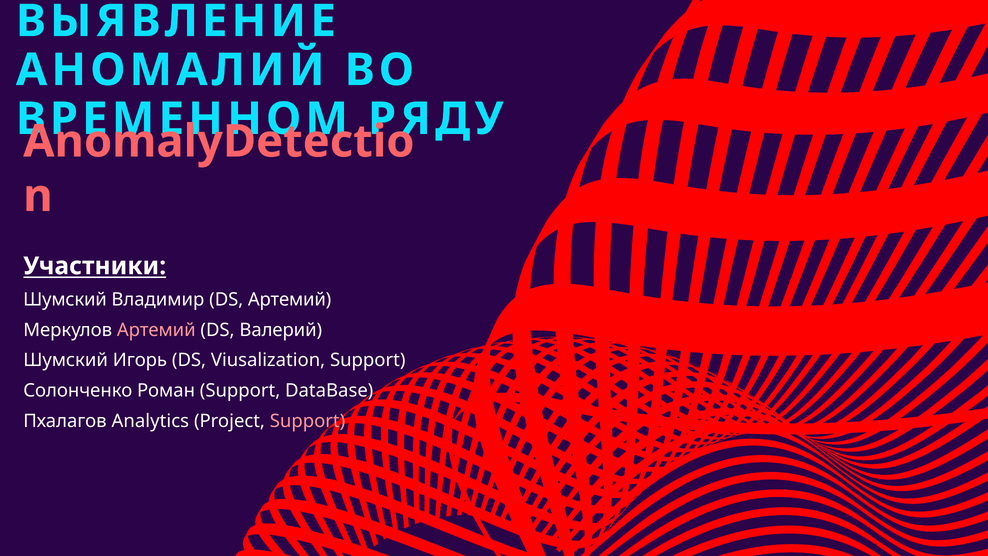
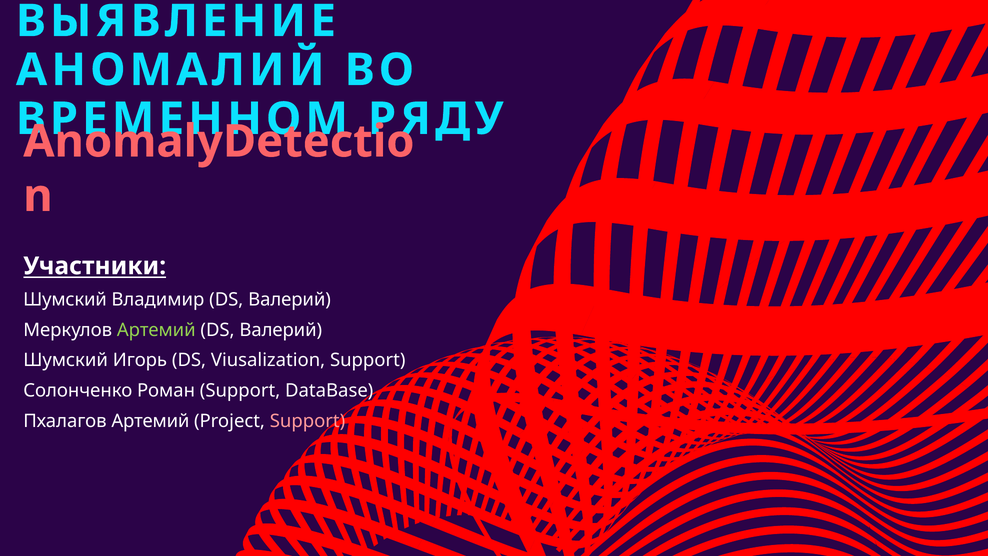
Владимир DS Артемий: Артемий -> Валерий (290, 300)
Артемий colour: pink -> light green (156, 330)
Пхалагов Analytics: Analytics -> Артемий (150, 421)
